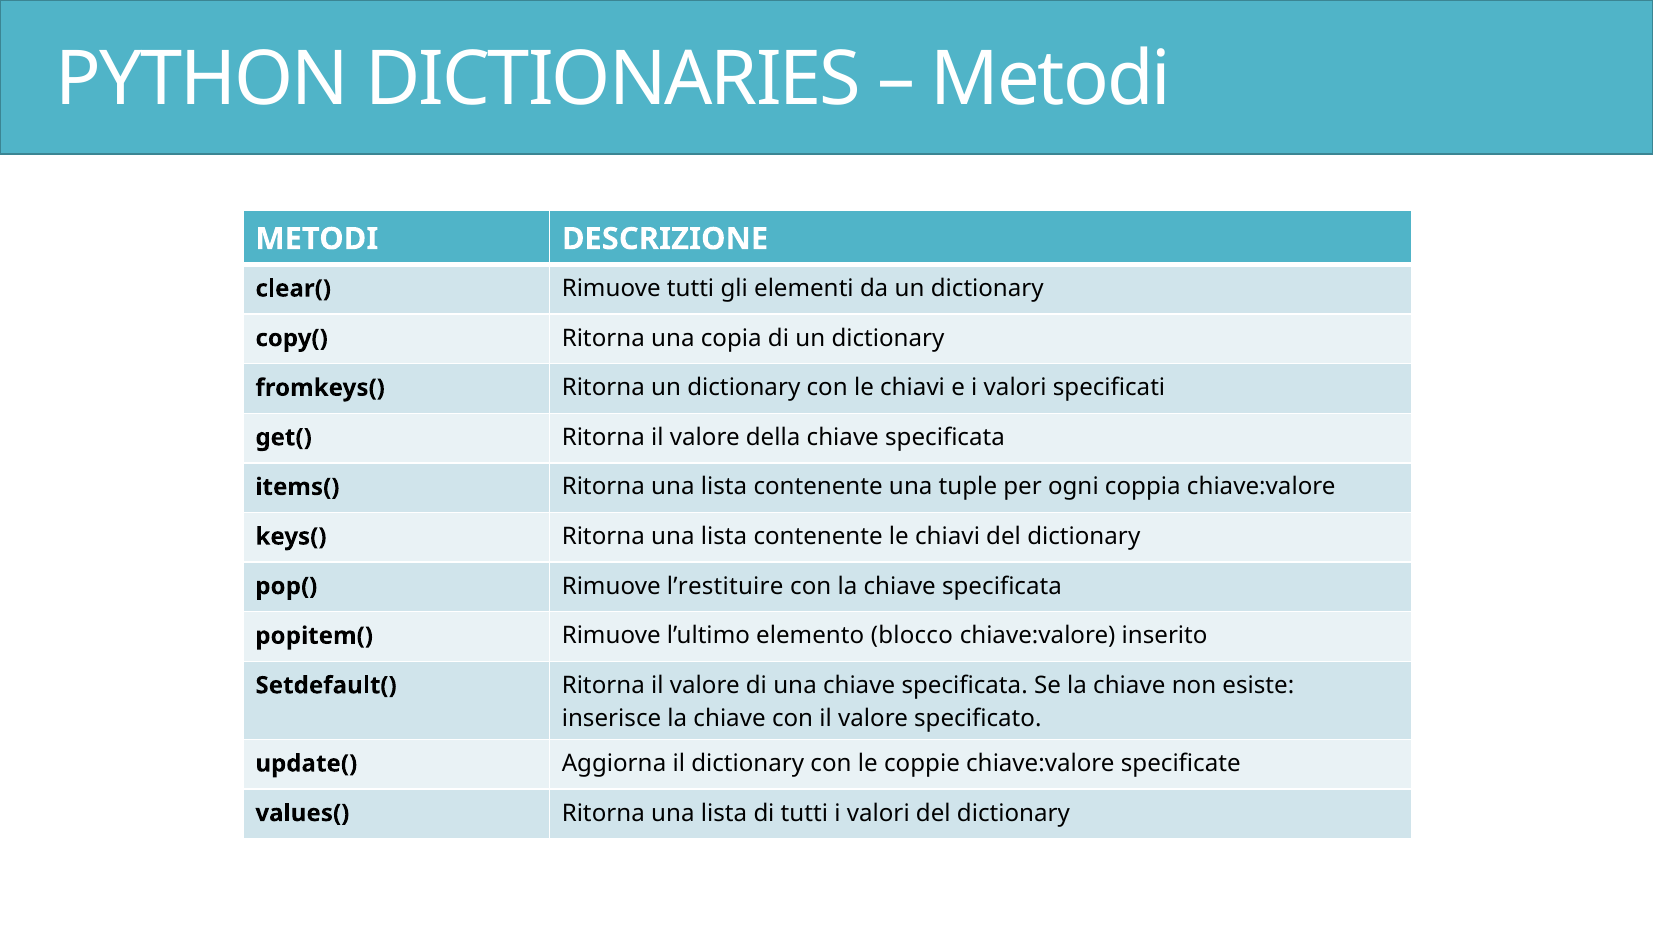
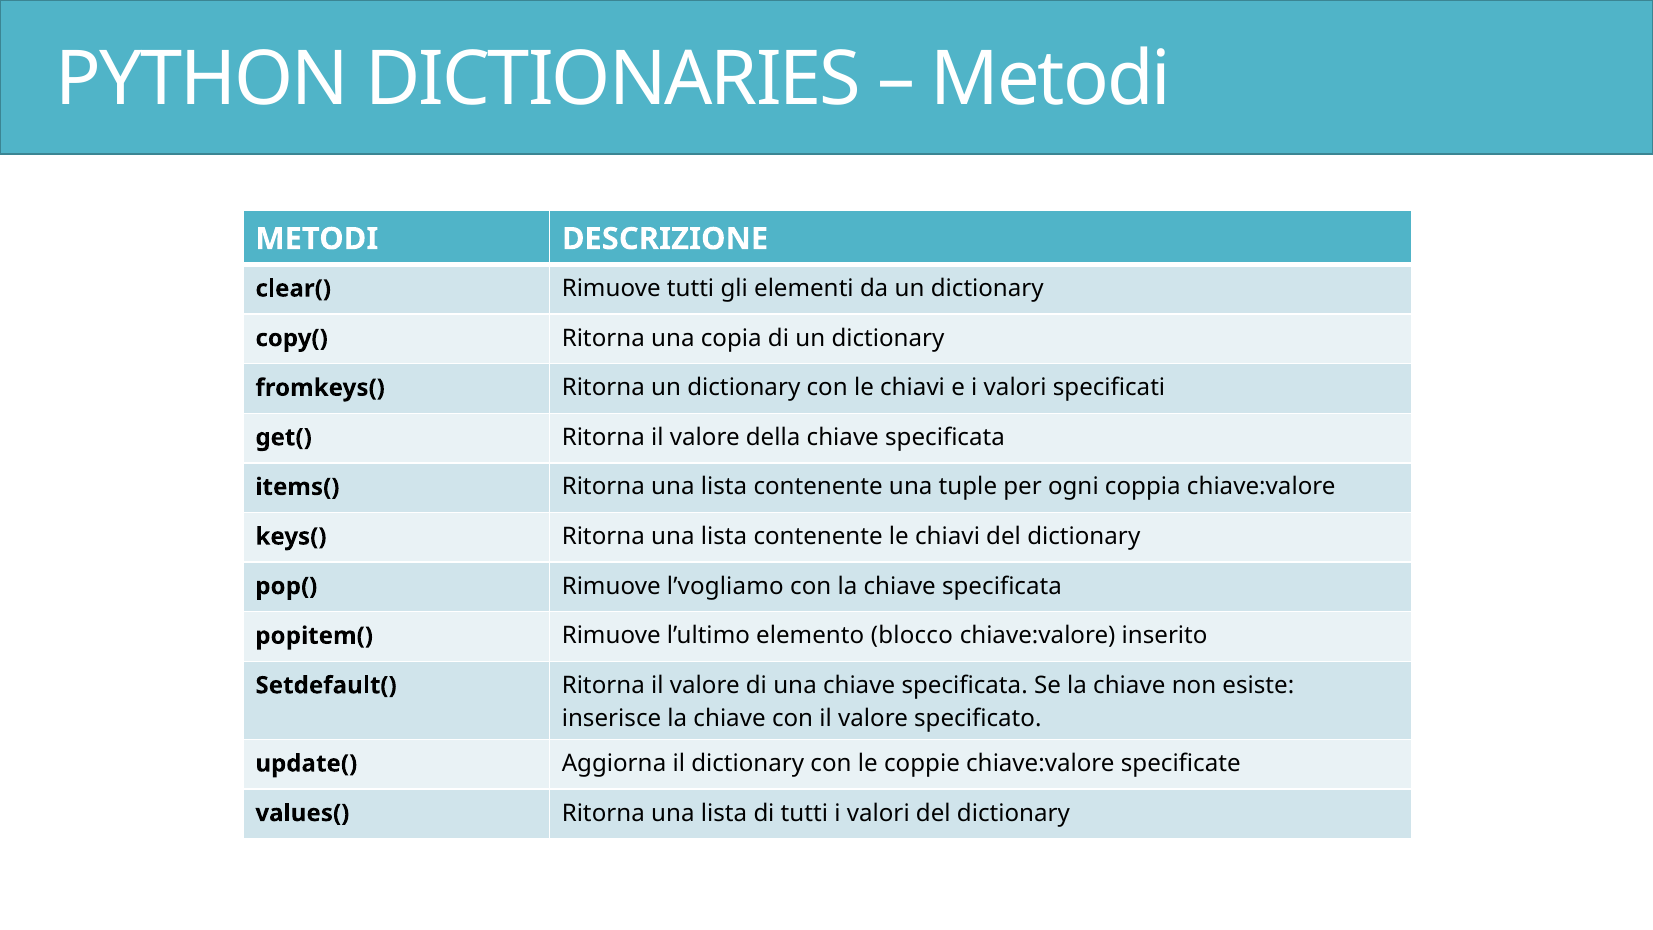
l’restituire: l’restituire -> l’vogliamo (725, 586)
